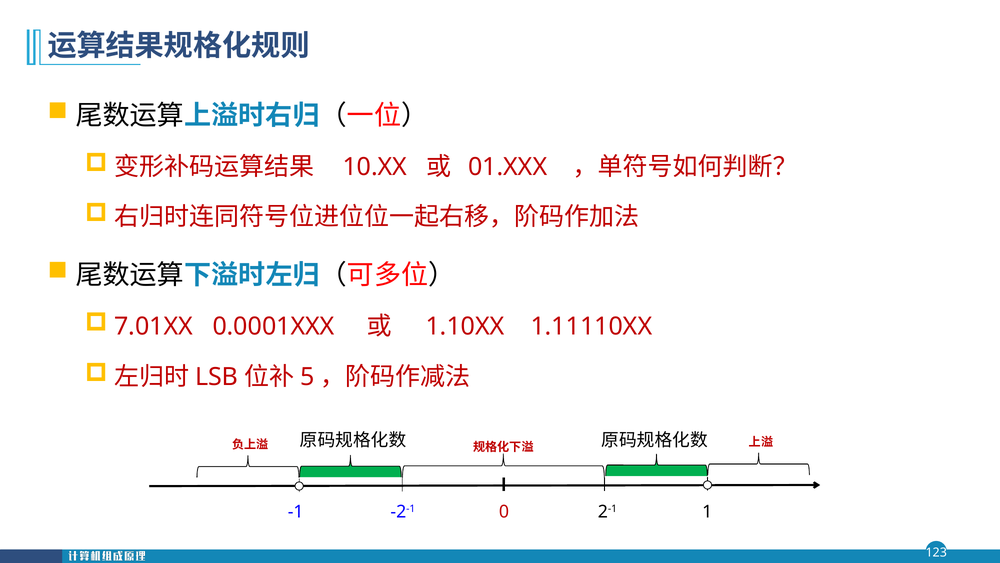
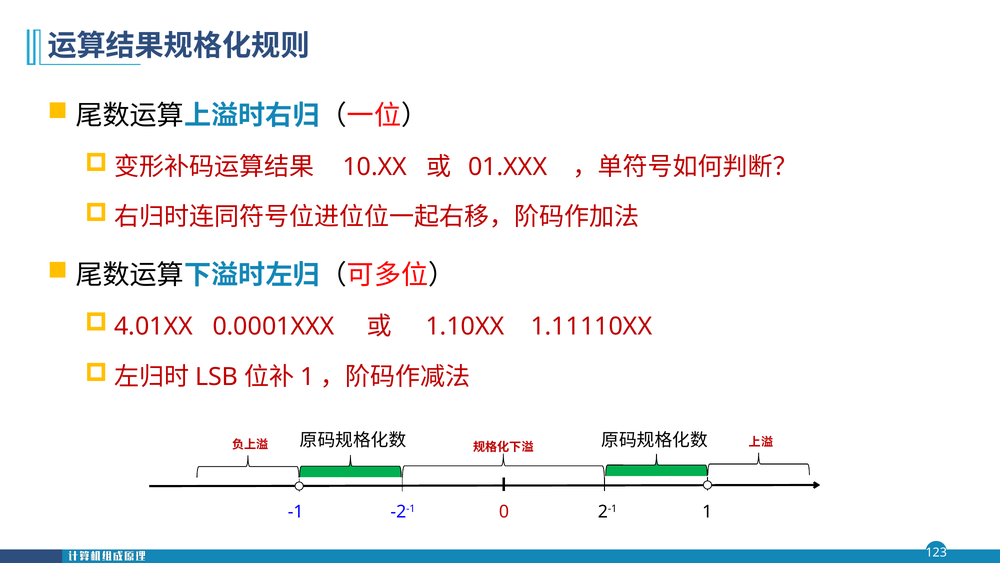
7.01XX: 7.01XX -> 4.01XX (154, 326)
5: 5 -> 1 (307, 376)
